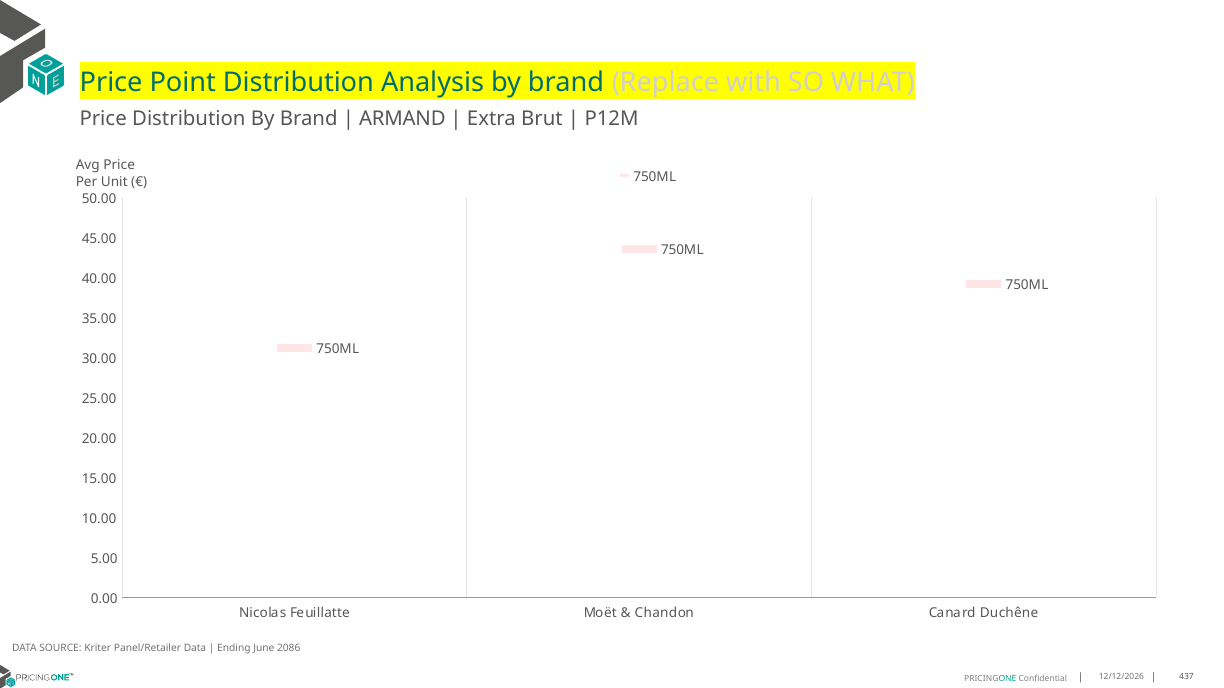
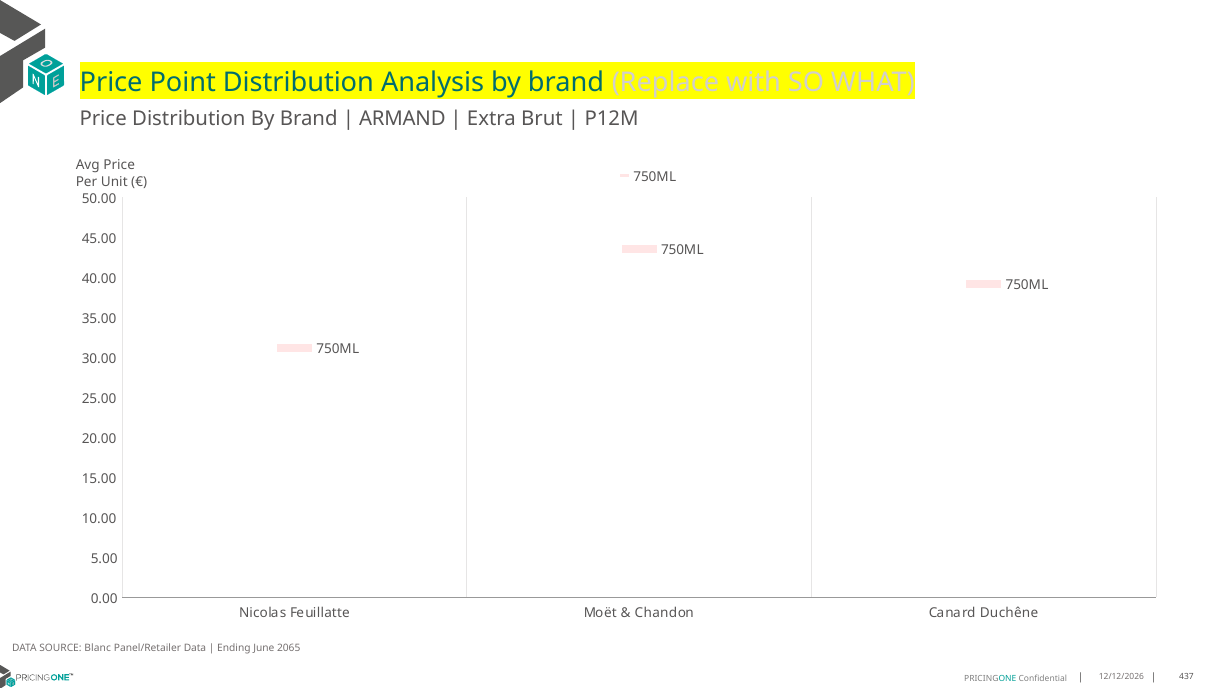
Kriter: Kriter -> Blanc (98, 648)
2086: 2086 -> 2065 (289, 648)
